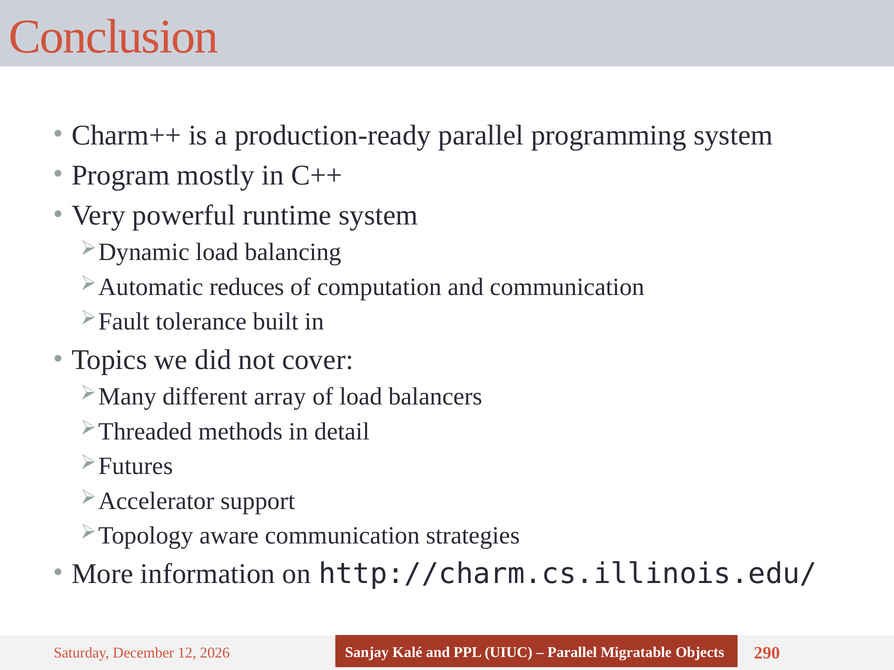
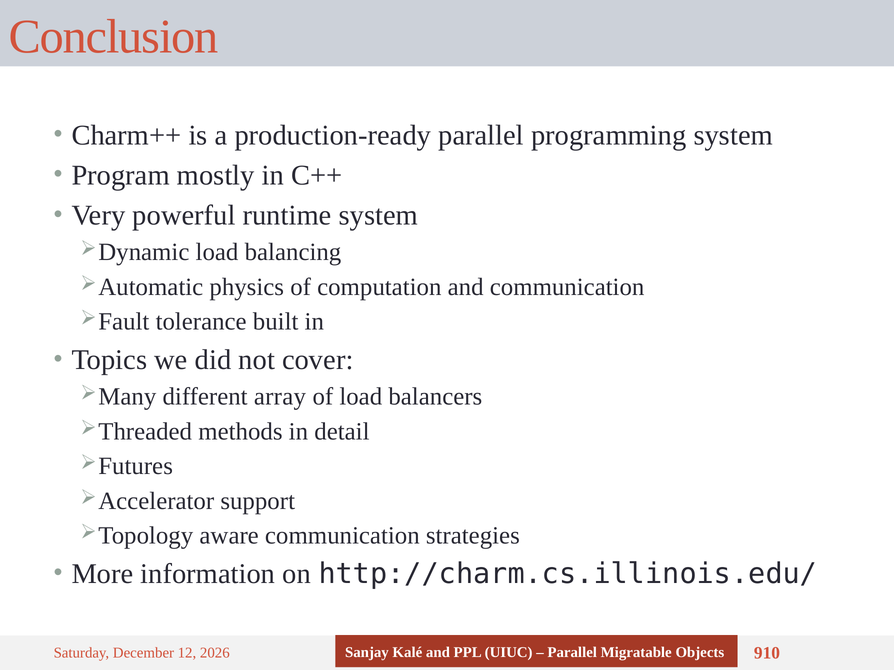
reduces: reduces -> physics (247, 287)
290: 290 -> 910 (767, 653)
